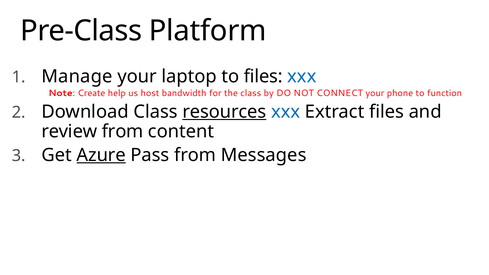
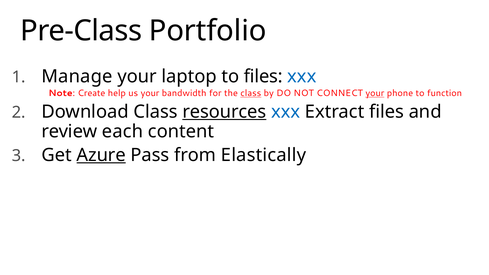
Platform: Platform -> Portfolio (208, 31)
us host: host -> your (150, 93)
class underline: none -> present (251, 93)
your underline: none -> present (375, 93)
review from: from -> each (122, 132)
Messages: Messages -> Elastically (264, 155)
